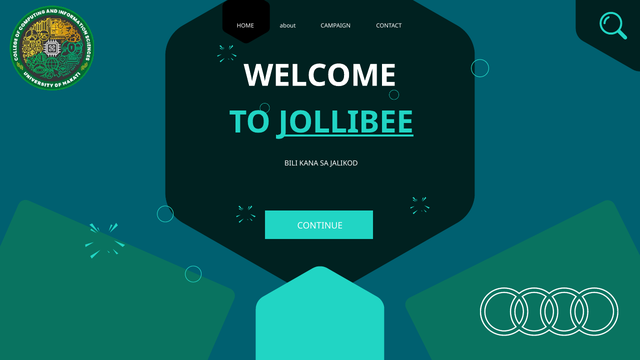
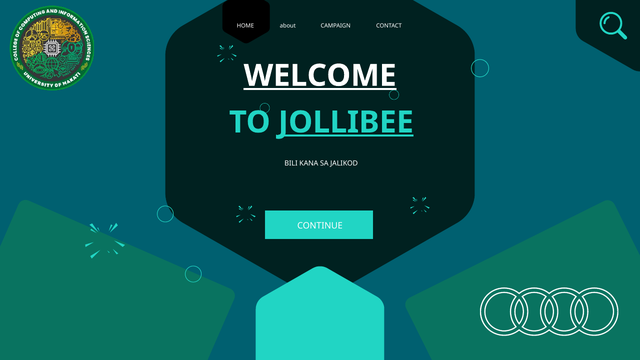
WELCOME underline: none -> present (320, 76)
